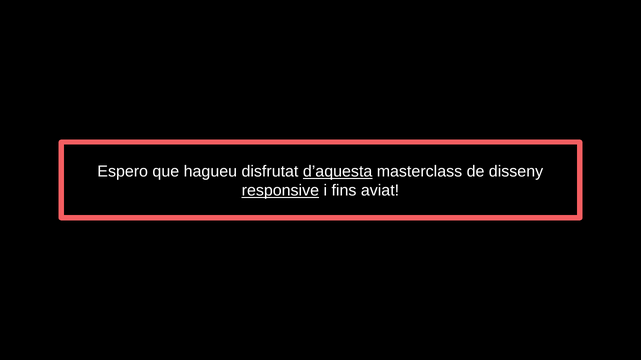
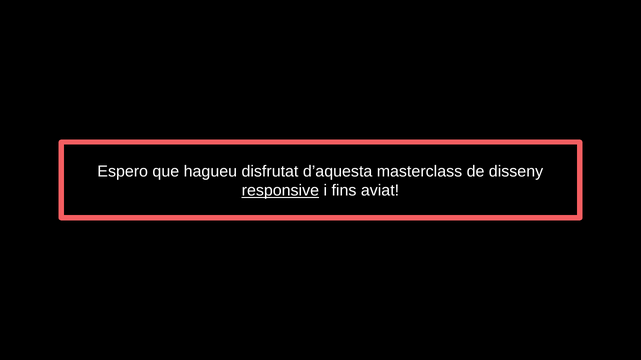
d’aquesta underline: present -> none (338, 172)
